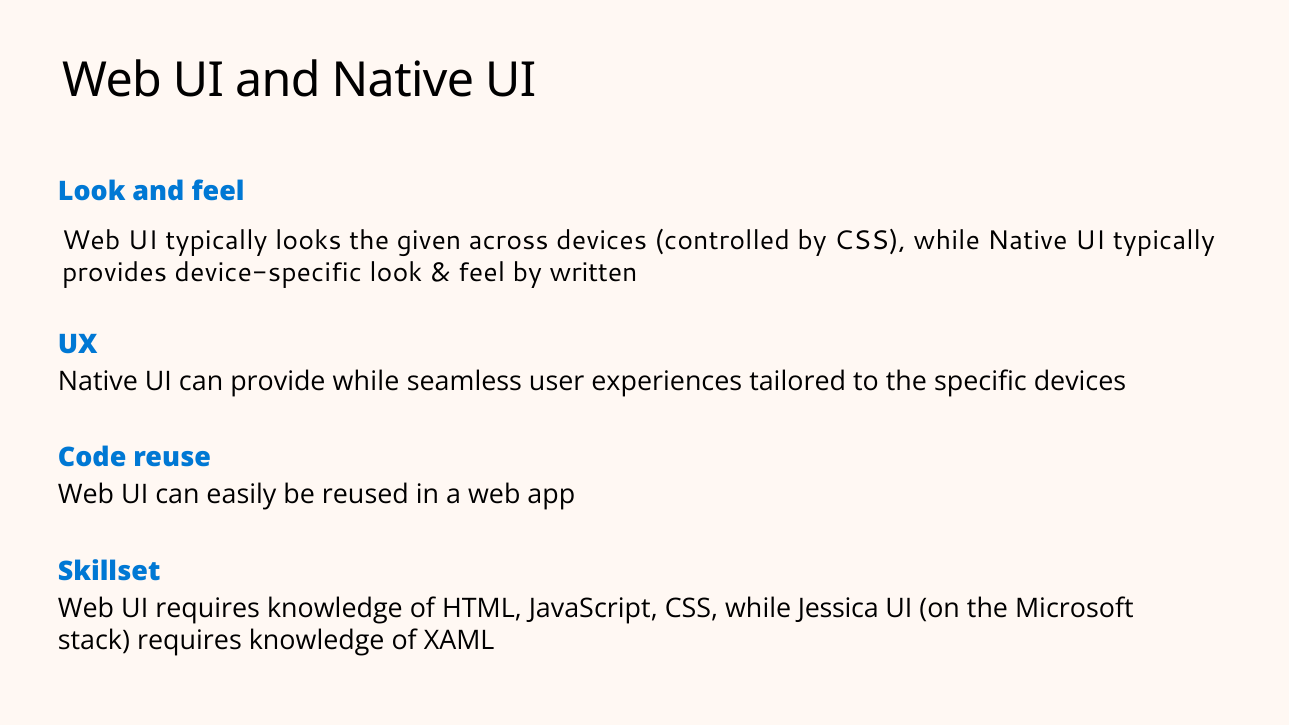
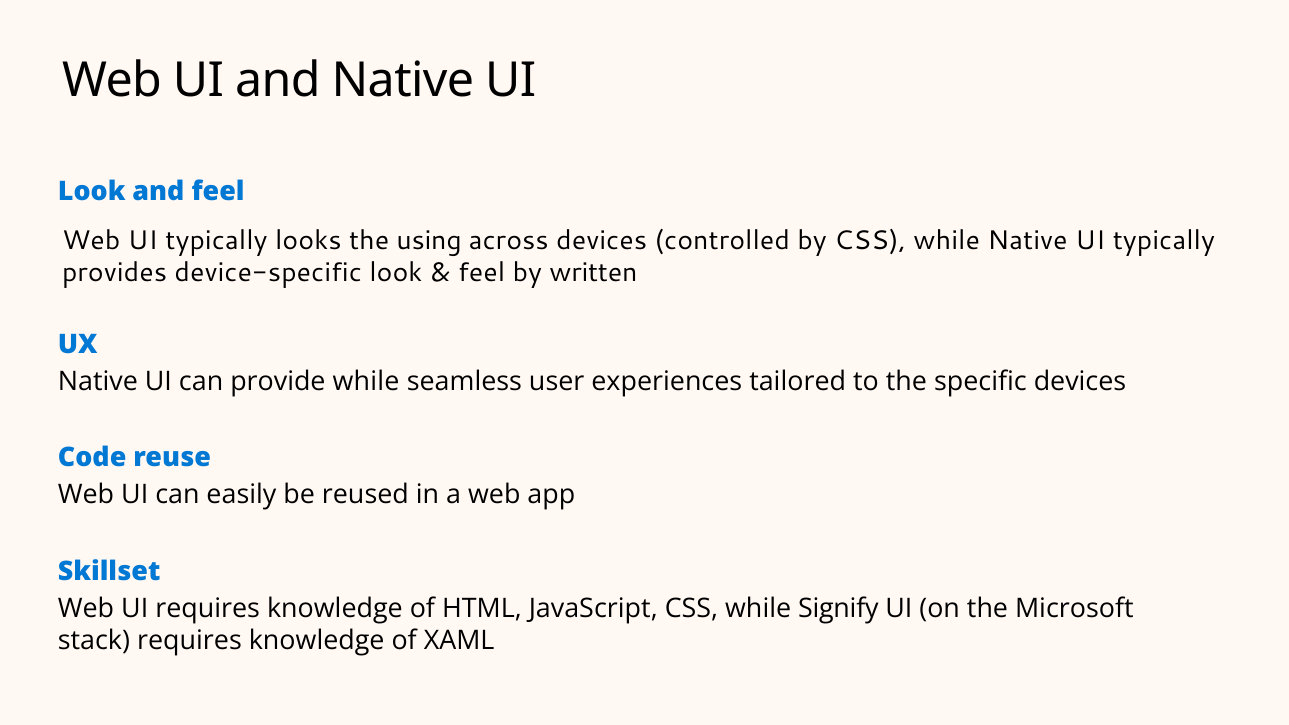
given: given -> using (429, 240)
Jessica: Jessica -> Signify (838, 609)
